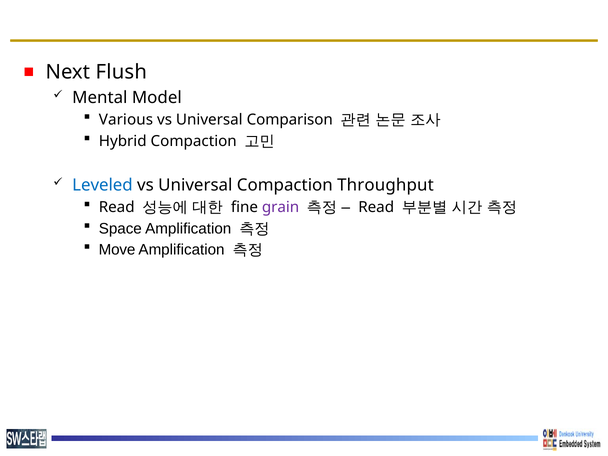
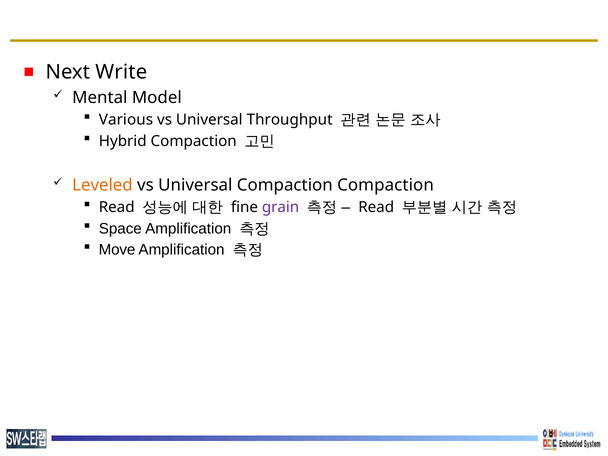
Flush: Flush -> Write (121, 72)
Comparison: Comparison -> Throughput (290, 120)
Leveled colour: blue -> orange (102, 185)
Compaction Throughput: Throughput -> Compaction (385, 185)
